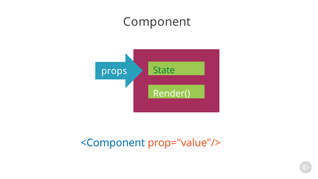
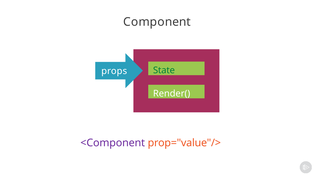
<Component colour: blue -> purple (113, 143)
